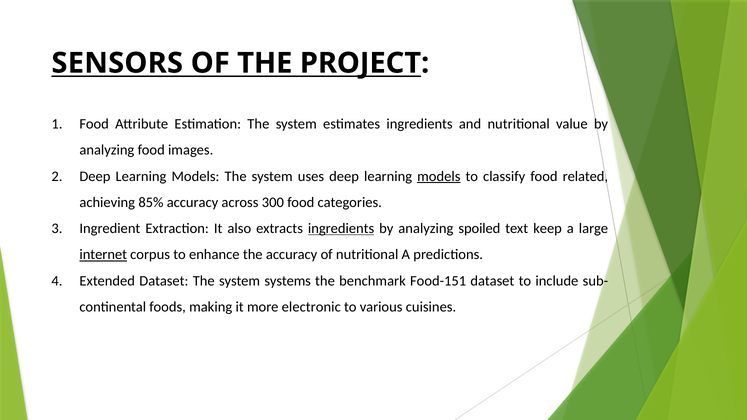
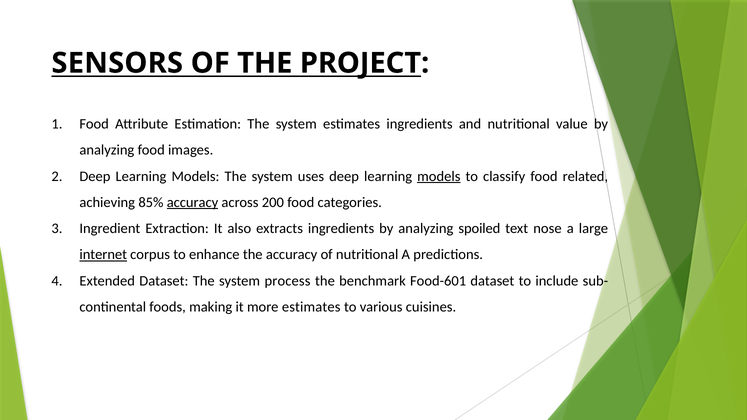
accuracy underline: none -> present (193, 202)
300: 300 -> 200 (273, 202)
ingredients underline: present -> none (341, 229)
keep: keep -> nose (547, 229)
systems: systems -> process (288, 281)
Food-151: Food-151 -> Food-601 (438, 281)
more electronic: electronic -> estimates (311, 307)
